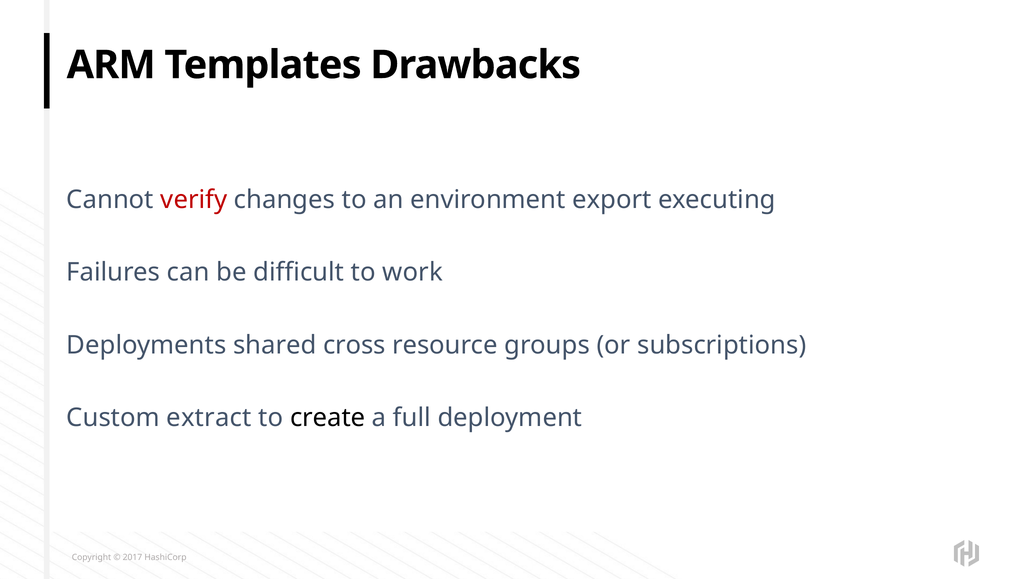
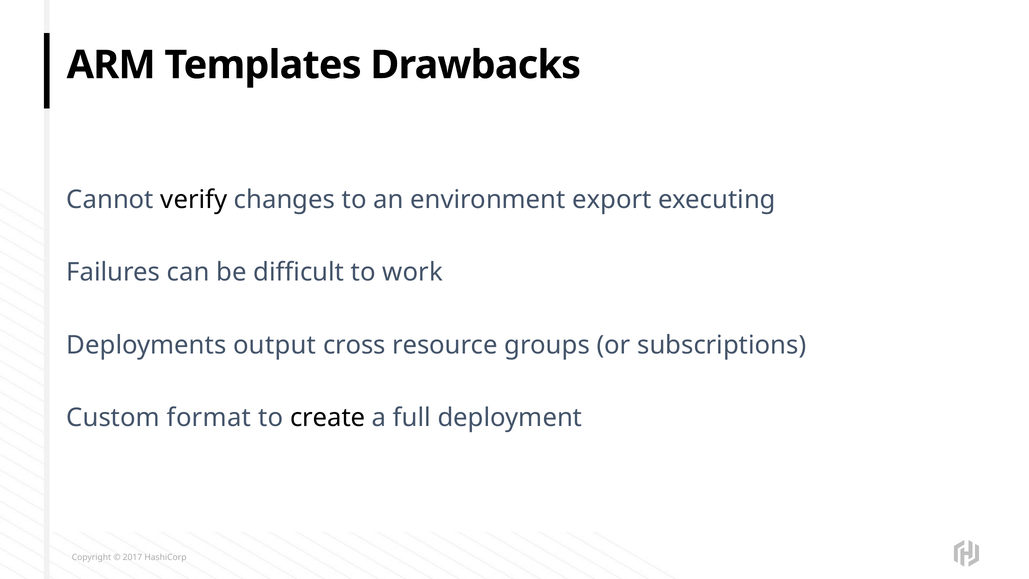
verify colour: red -> black (194, 200)
shared: shared -> output (275, 345)
extract: extract -> format (209, 418)
